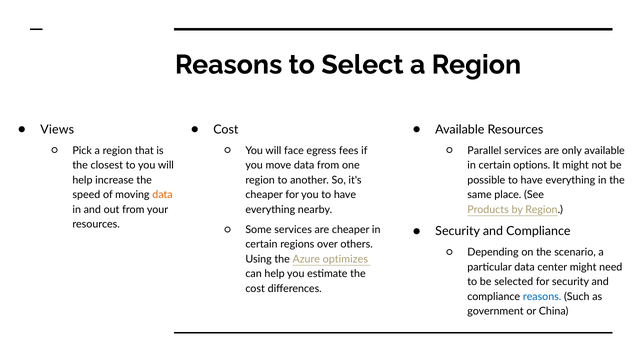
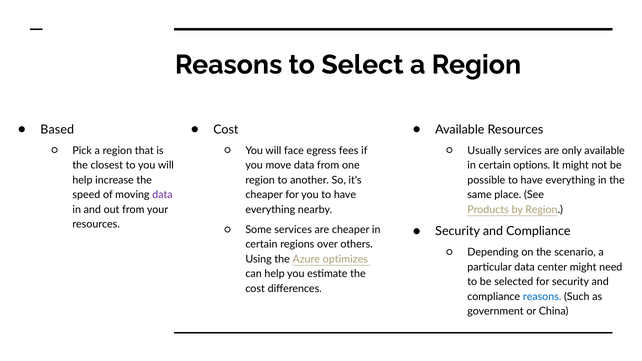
Views: Views -> Based (57, 130)
Parallel: Parallel -> Usually (484, 151)
data colour: orange -> purple (162, 195)
